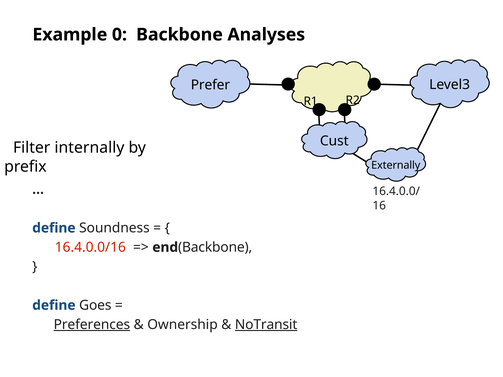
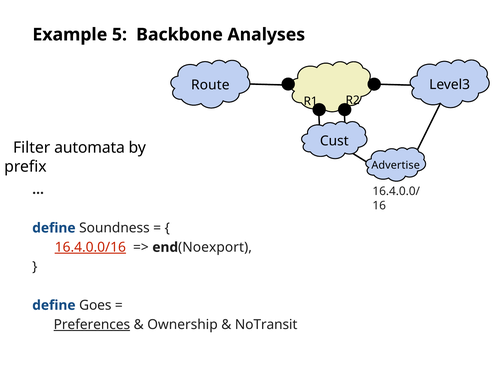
0: 0 -> 5 (119, 35)
Prefer: Prefer -> Route (210, 85)
internally: internally -> automata (90, 148)
Externally: Externally -> Advertise (396, 165)
16.4.0.0/16 underline: none -> present (90, 247)
Backbone: Backbone -> Noexport (215, 247)
NoTransit underline: present -> none (266, 325)
